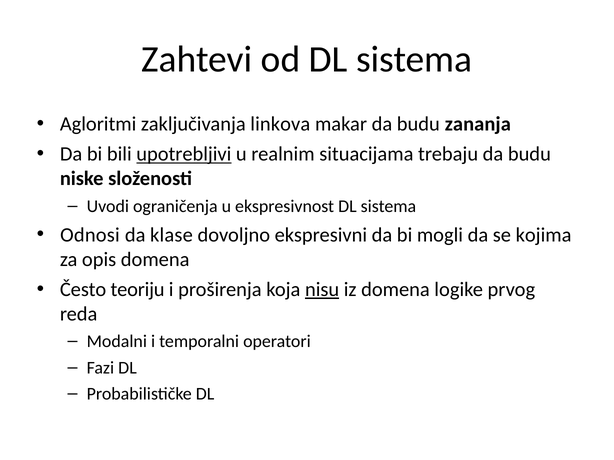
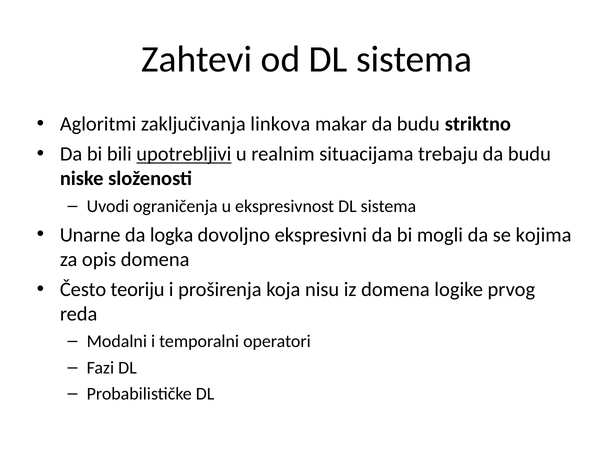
zananja: zananja -> striktno (478, 124)
Odnosi: Odnosi -> Unarne (90, 235)
klase: klase -> logka (172, 235)
nisu underline: present -> none (322, 290)
